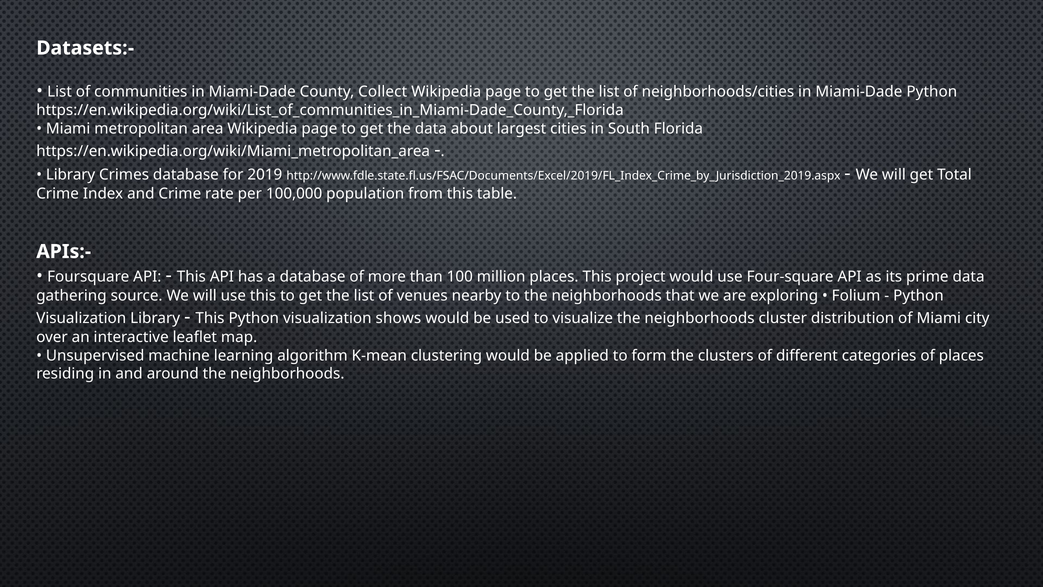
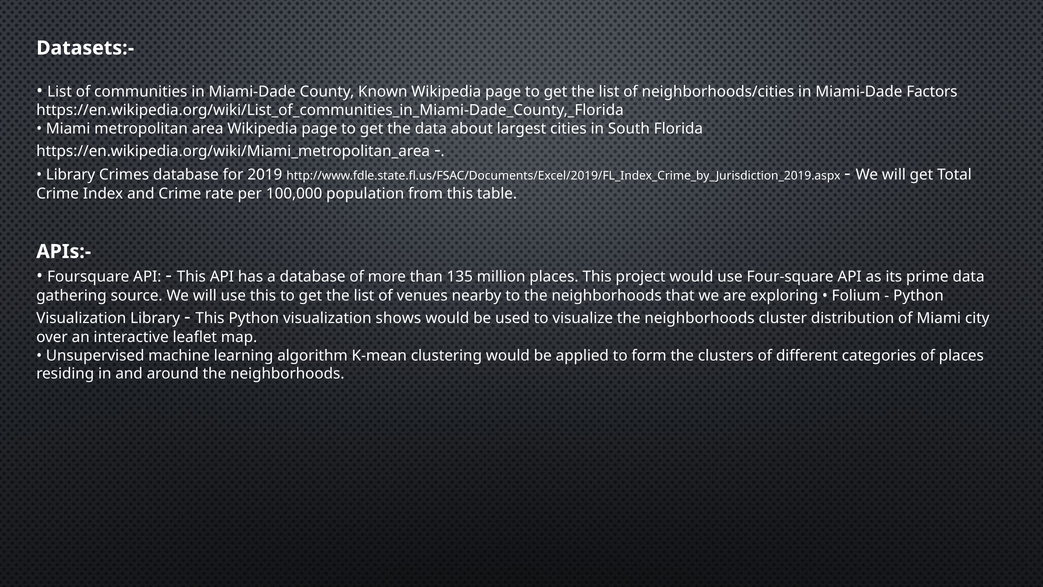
Collect: Collect -> Known (383, 92)
Miami-Dade Python: Python -> Factors (932, 92)
100: 100 -> 135 (460, 276)
